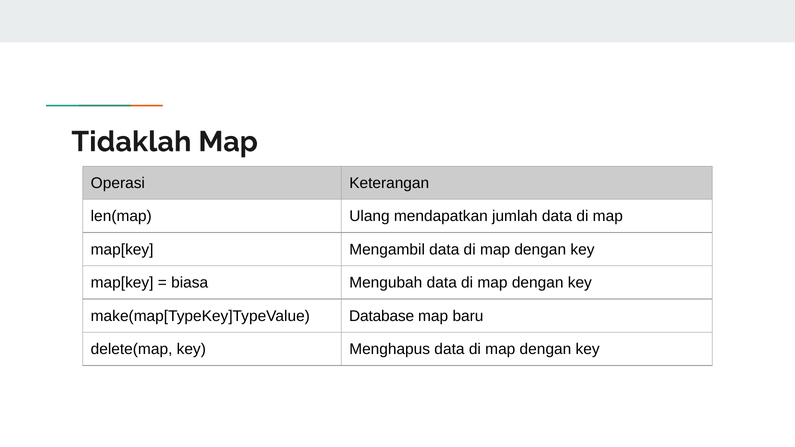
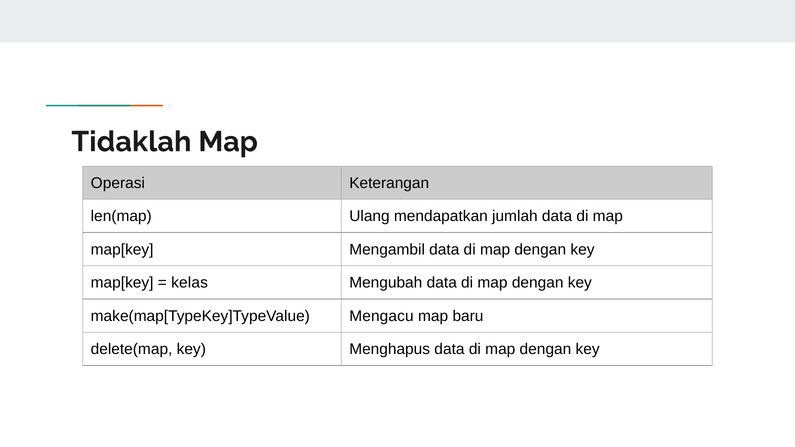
biasa: biasa -> kelas (190, 283)
Database: Database -> Mengacu (381, 316)
